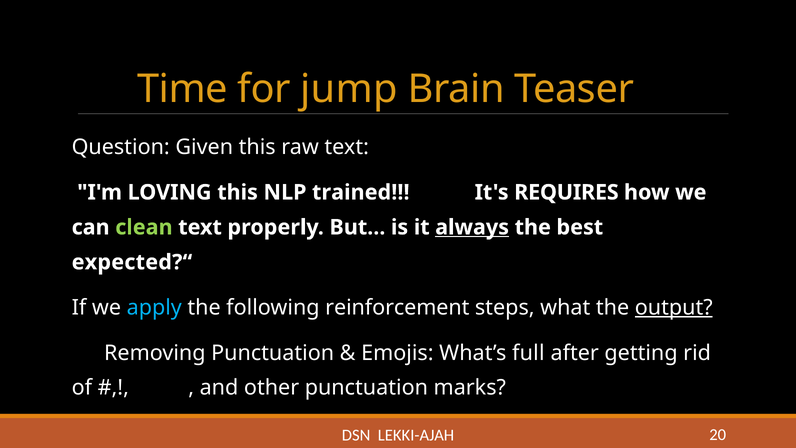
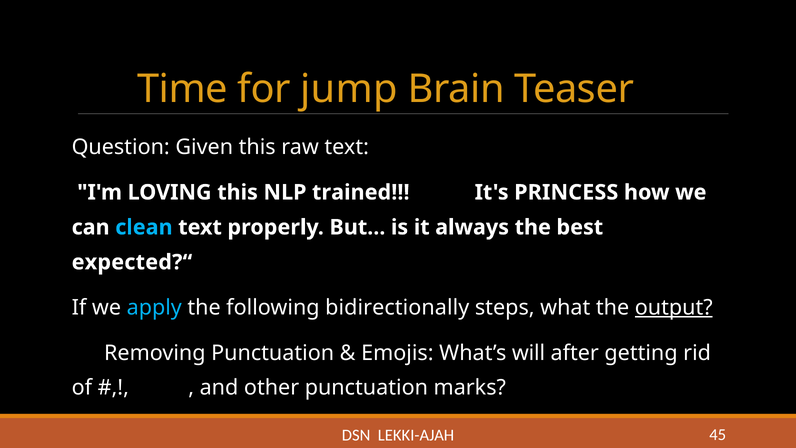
REQUIRES: REQUIRES -> PRINCESS (566, 192)
clean colour: light green -> light blue (144, 227)
always underline: present -> none (472, 227)
reinforcement: reinforcement -> bidirectionally (397, 307)
full: full -> will (529, 353)
20: 20 -> 45 (718, 435)
